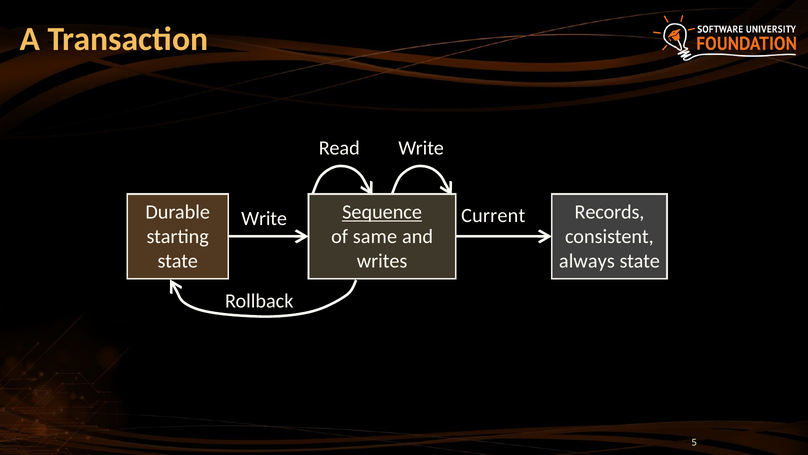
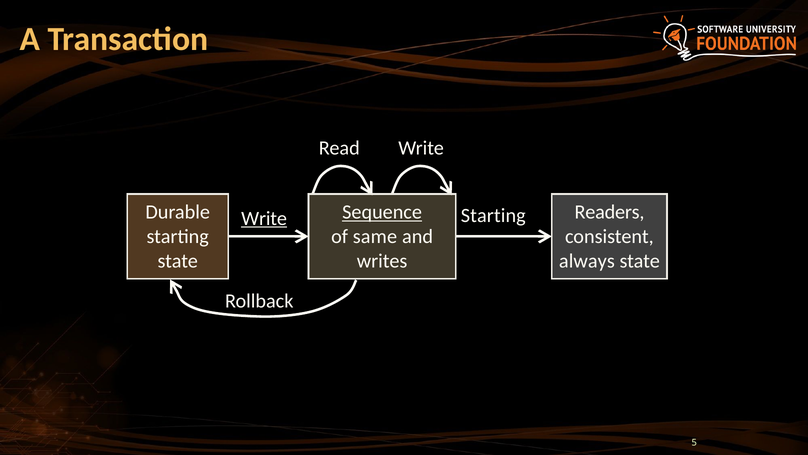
Records: Records -> Readers (610, 212)
Current: Current -> Starting (493, 215)
Write underline: none -> present (264, 218)
